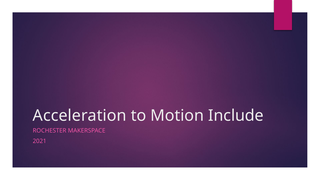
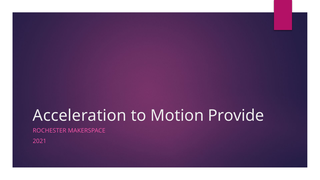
Include: Include -> Provide (236, 116)
